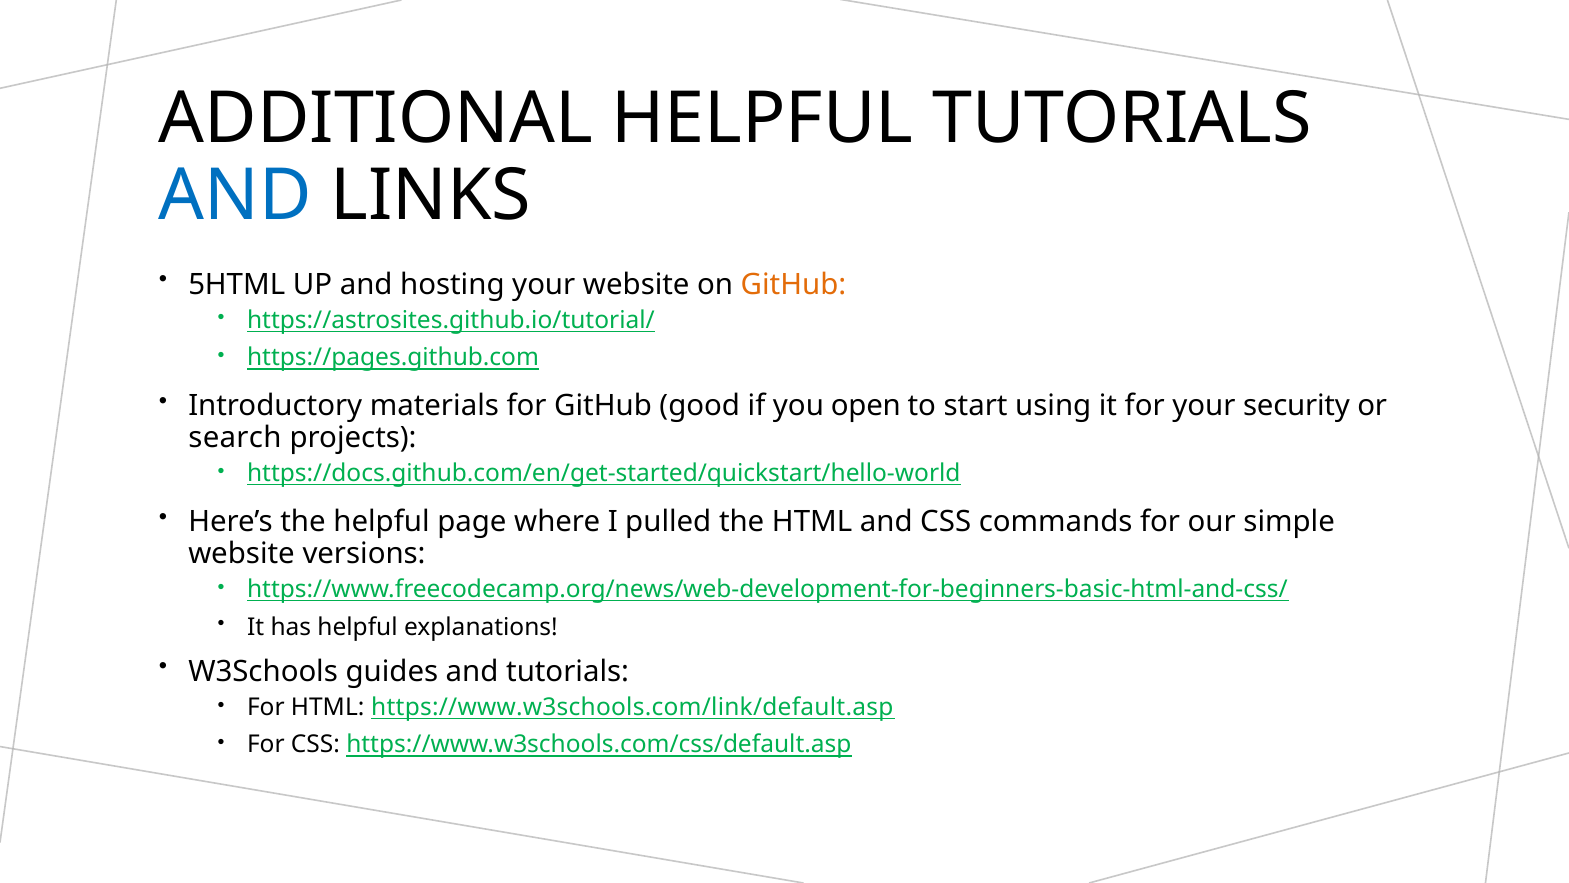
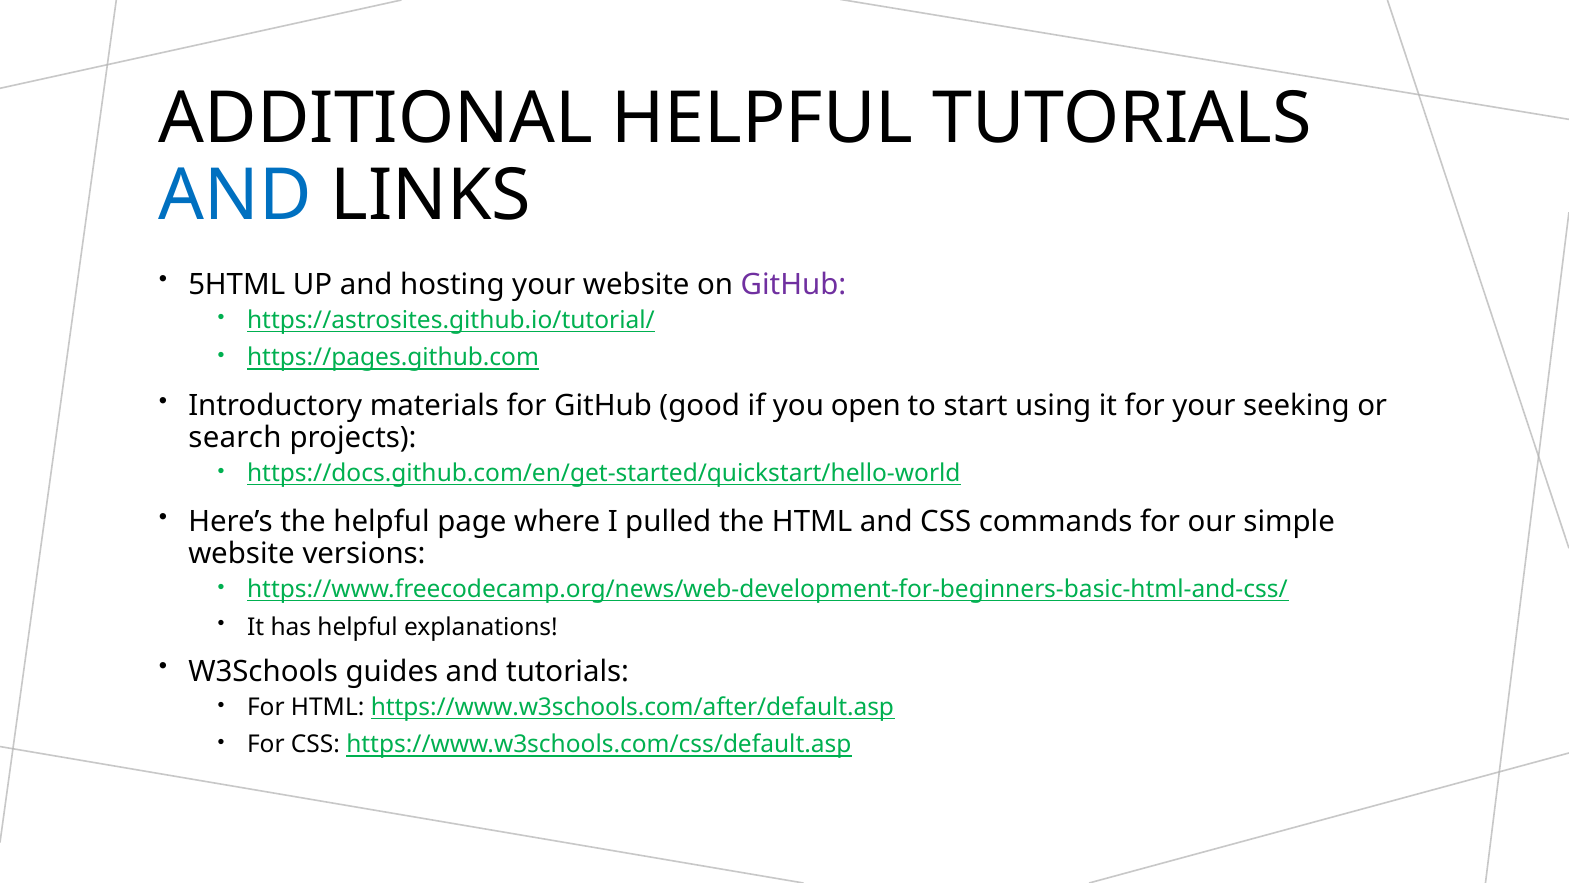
GitHub colour: orange -> purple (794, 284)
security: security -> seeking (1296, 406)
https://www.w3schools.com/link/default.asp: https://www.w3schools.com/link/default.asp -> https://www.w3schools.com/after/default.asp (632, 707)
